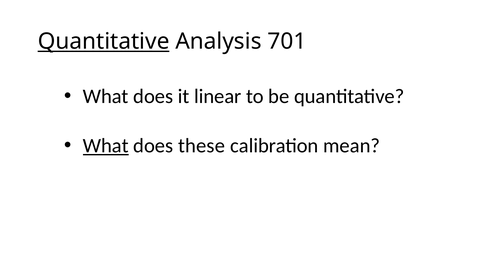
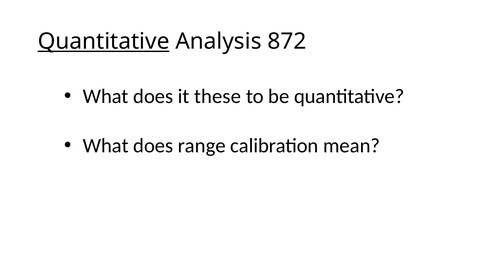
701: 701 -> 872 (287, 42)
linear: linear -> these (218, 97)
What underline: present -> none (106, 146)
these: these -> range (202, 146)
